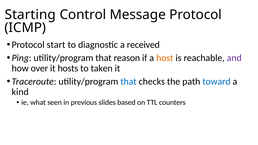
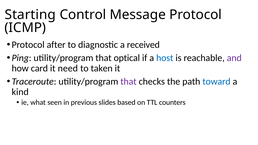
start: start -> after (56, 45)
reason: reason -> optical (127, 58)
host colour: orange -> blue (165, 58)
over: over -> card (39, 68)
hosts: hosts -> need (68, 68)
that colour: blue -> purple (128, 81)
